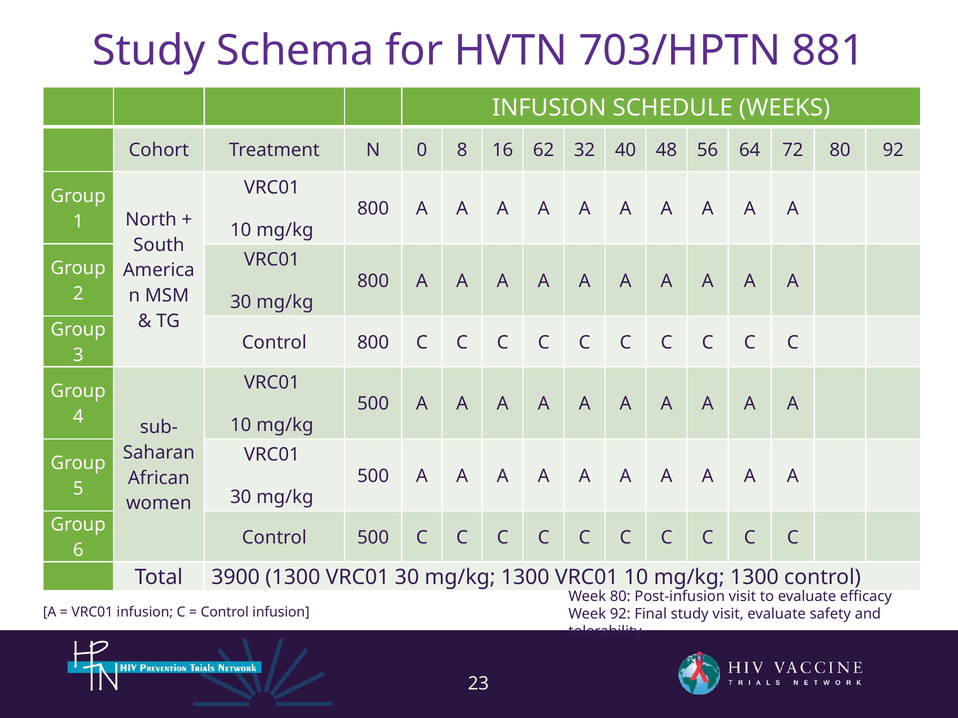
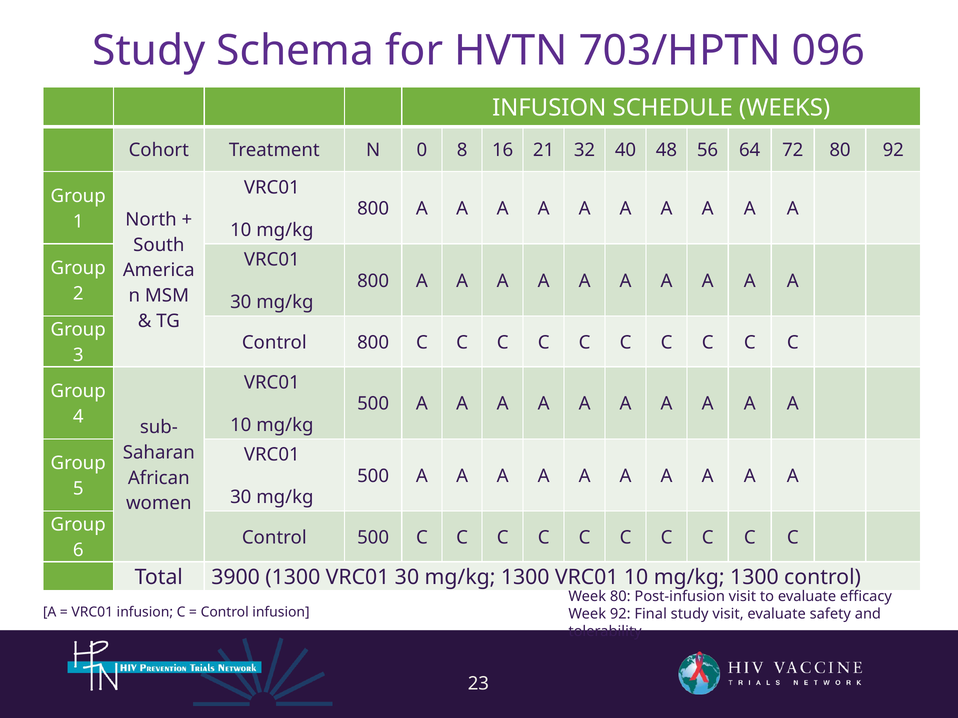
881: 881 -> 096 (828, 51)
62: 62 -> 21 (544, 150)
